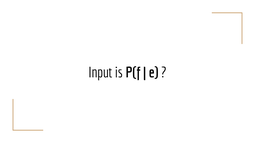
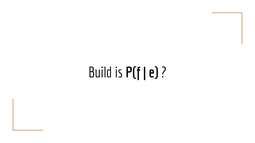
Input: Input -> Build (100, 73)
